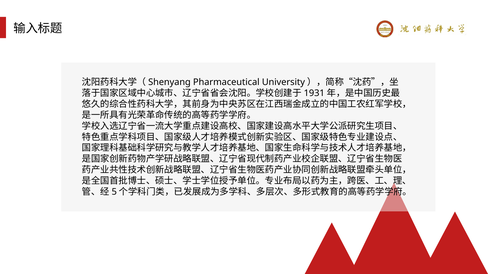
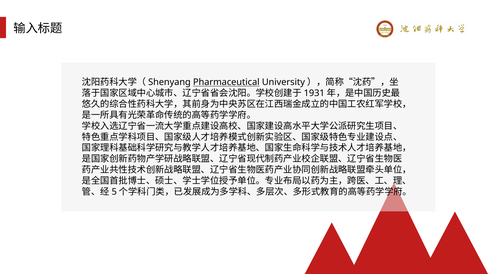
Pharmaceutical underline: none -> present (226, 82)
